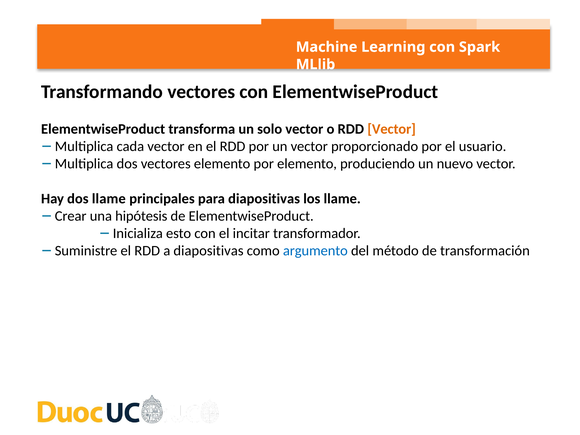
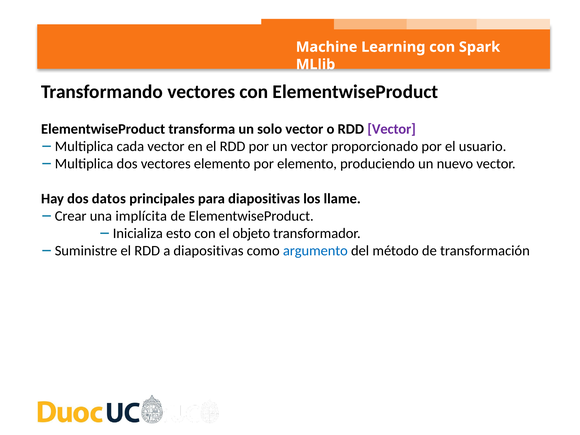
Vector colour: orange -> purple (392, 129)
dos llame: llame -> datos (109, 199)
hipótesis: hipótesis -> implícita (141, 216)
incitar: incitar -> objeto (251, 233)
